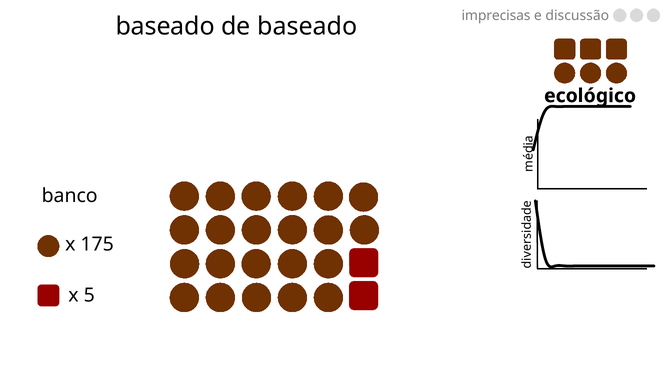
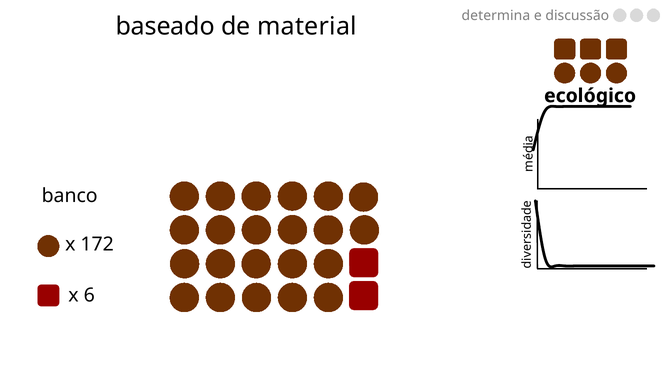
imprecisas: imprecisas -> determina (496, 16)
de baseado: baseado -> material (307, 26)
175: 175 -> 172 (97, 244)
5: 5 -> 6 (89, 295)
